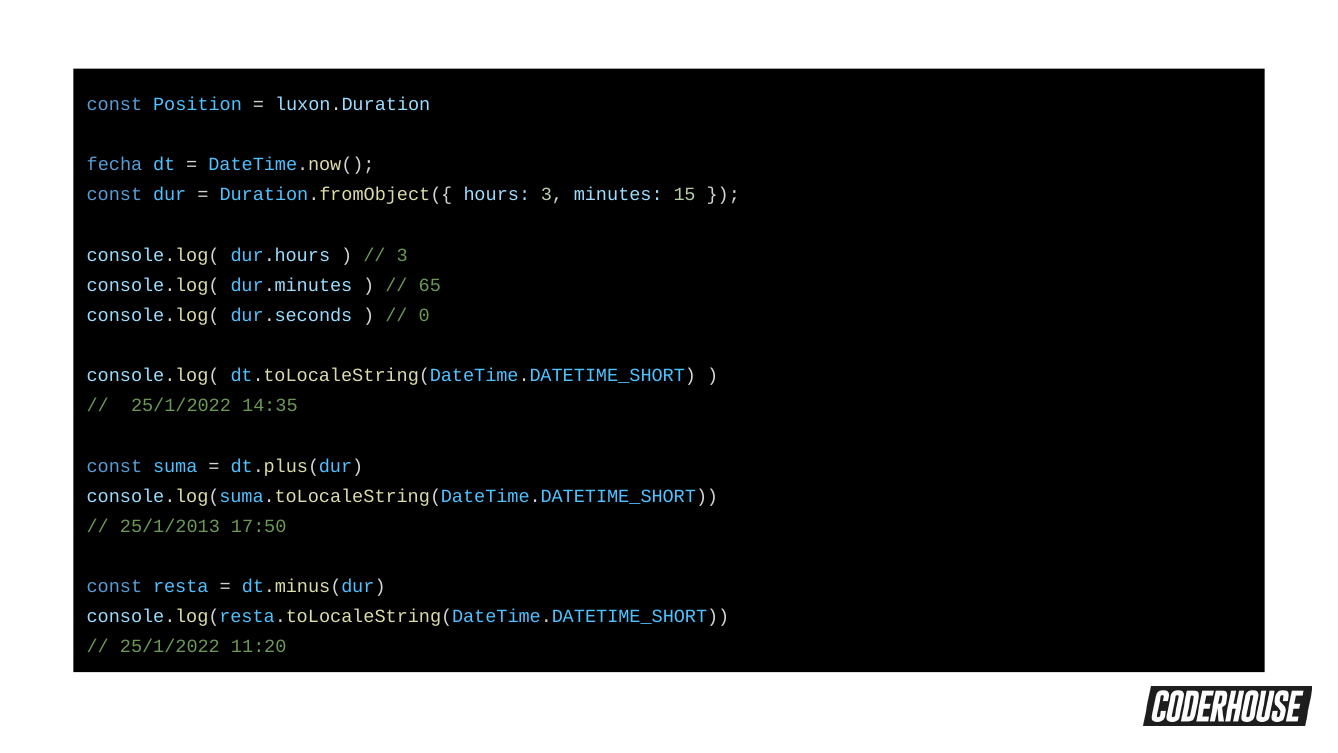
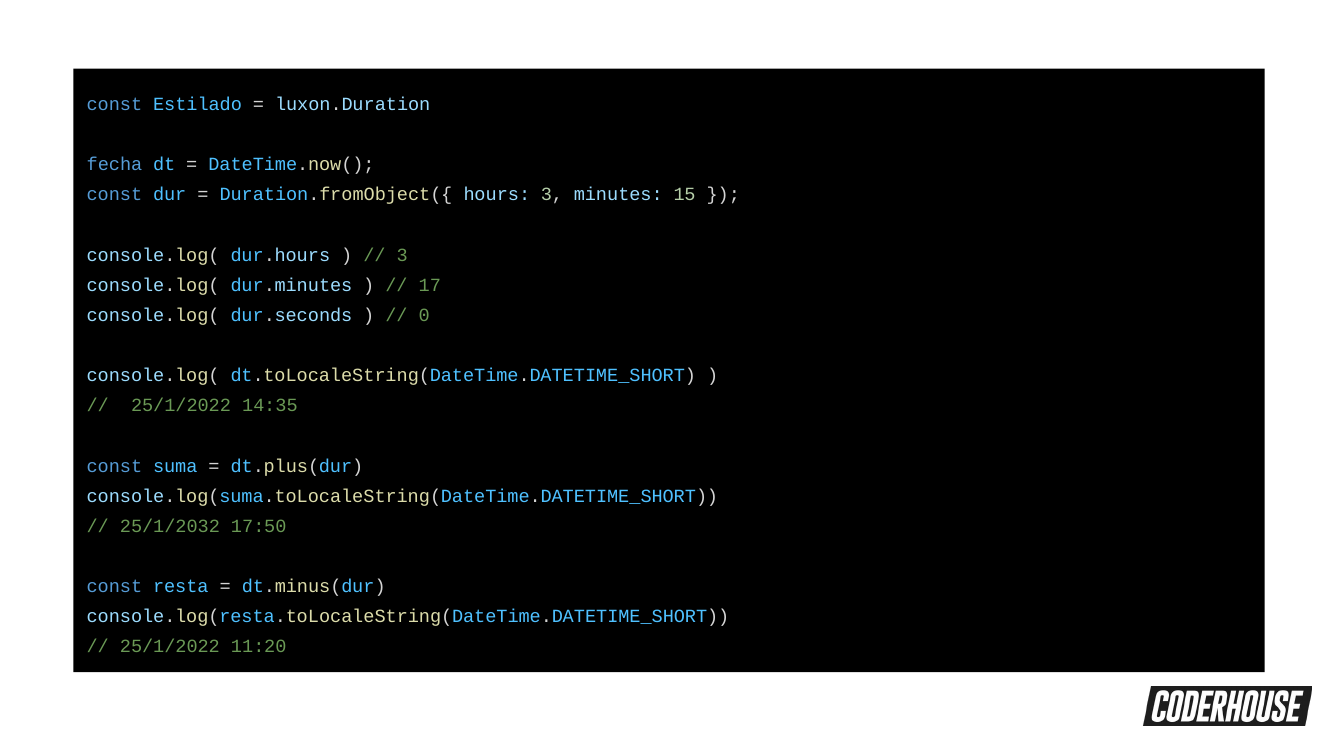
Position: Position -> Estilado (198, 104)
65: 65 -> 17 (430, 285)
25/1/2013: 25/1/2013 -> 25/1/2032 (170, 526)
